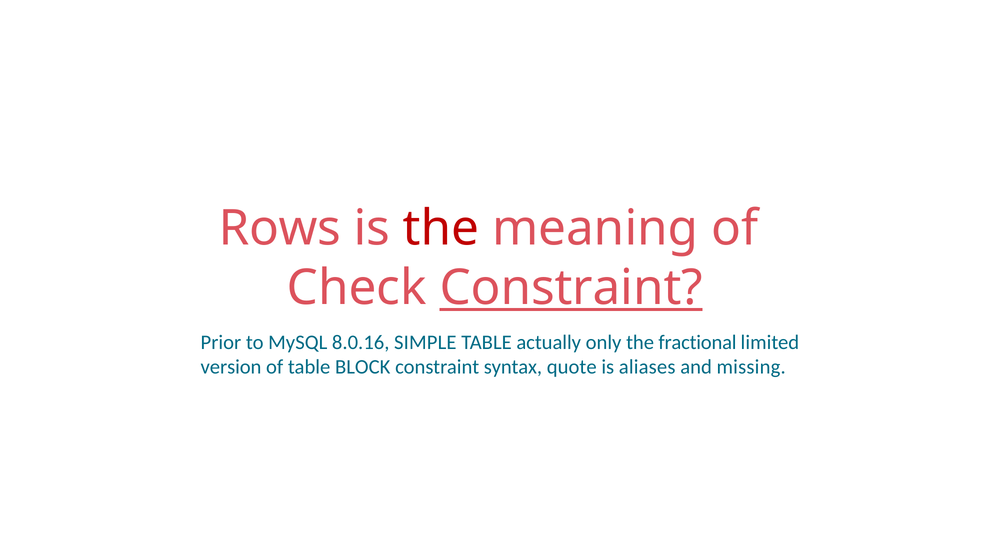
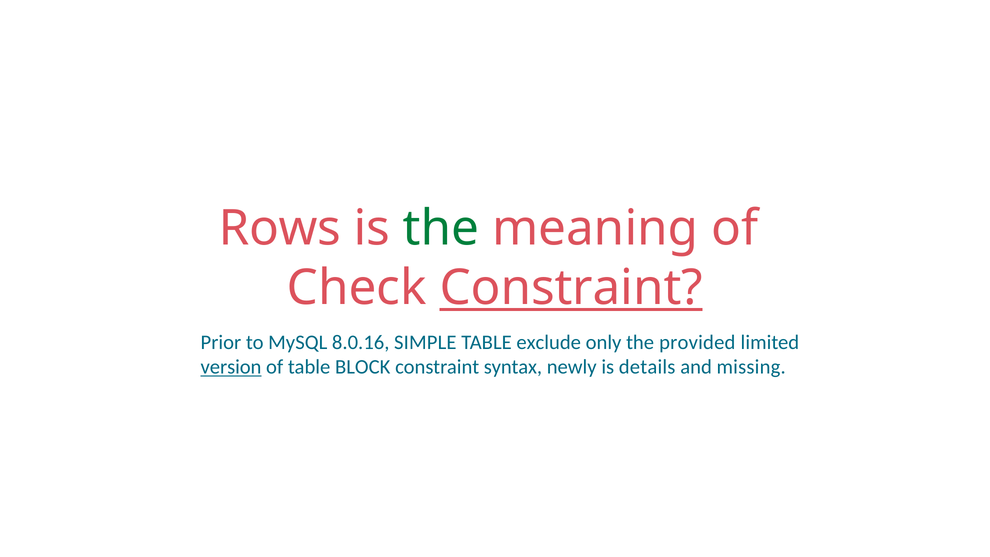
the colour: red -> green (441, 229)
actually: actually -> exclude (549, 342)
fractional: fractional -> provided (697, 342)
version underline: none -> present (231, 367)
quote: quote -> newly (572, 367)
aliases: aliases -> details (647, 367)
